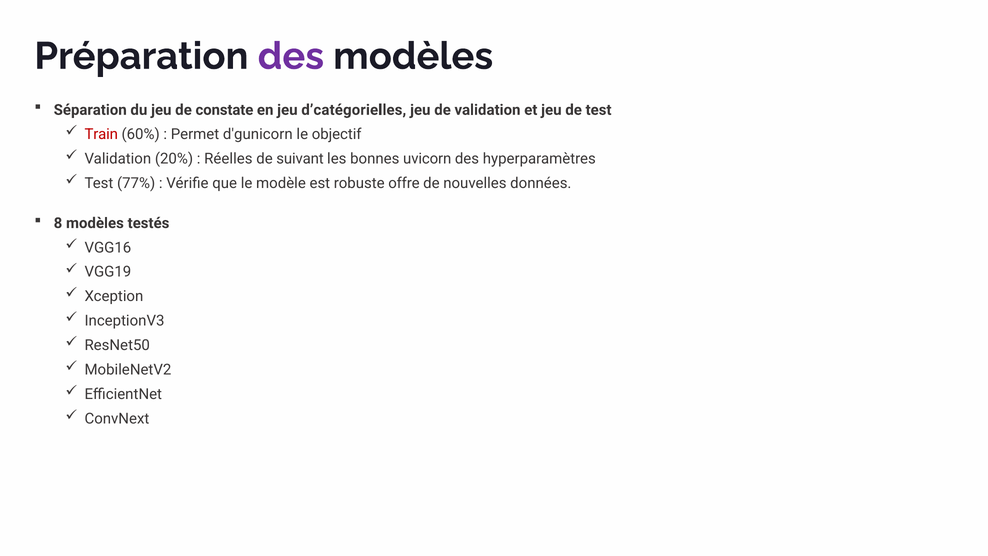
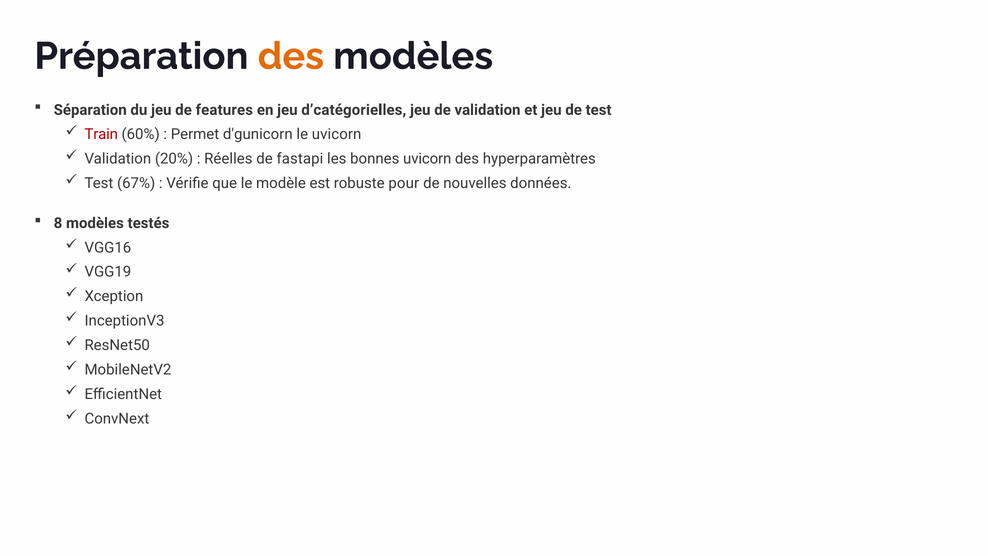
des colour: purple -> orange (291, 56)
constate: constate -> features (224, 110)
le objectif: objectif -> uvicorn (337, 134)
suivant: suivant -> fastapi (300, 159)
77%: 77% -> 67% (136, 183)
offre: offre -> pour (404, 183)
